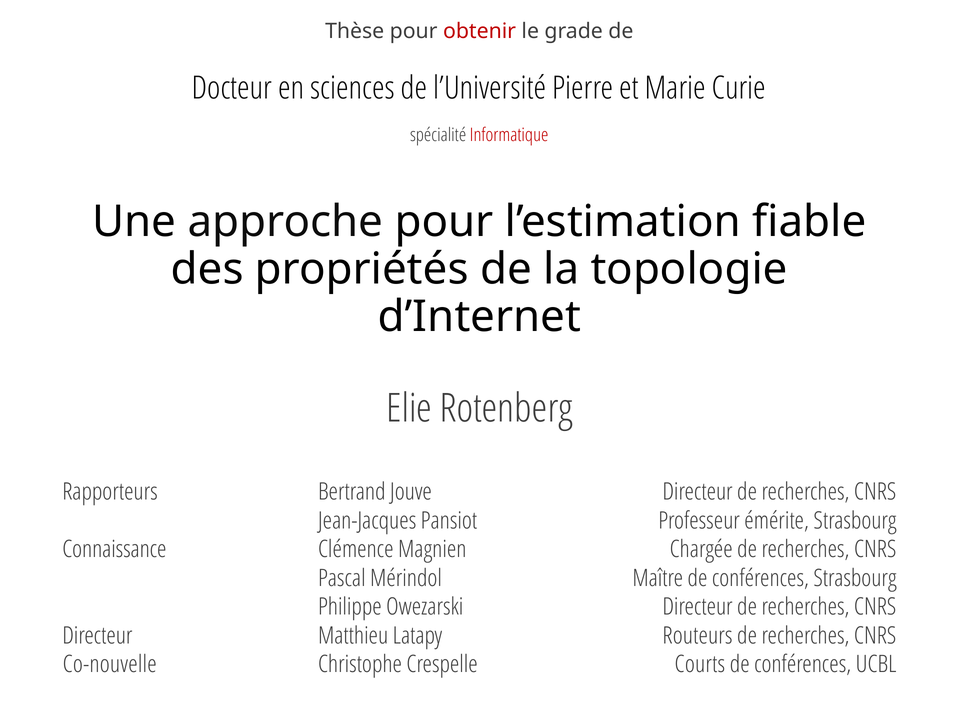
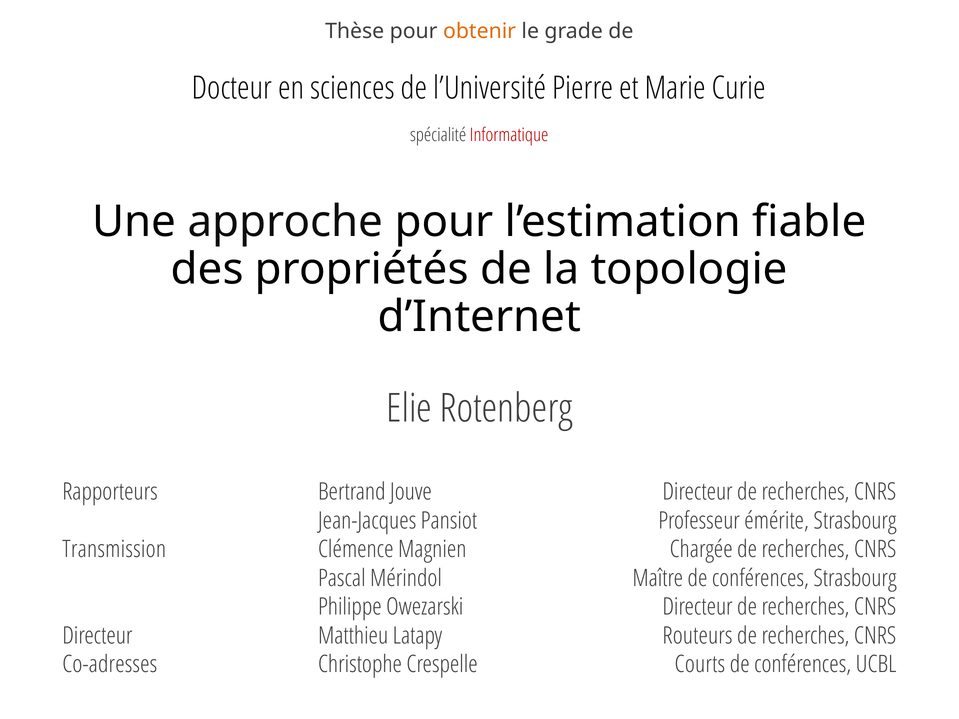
obtenir colour: red -> orange (480, 31)
Connaissance: Connaissance -> Transmission (114, 550)
Co-nouvelle: Co-nouvelle -> Co-adresses (110, 665)
